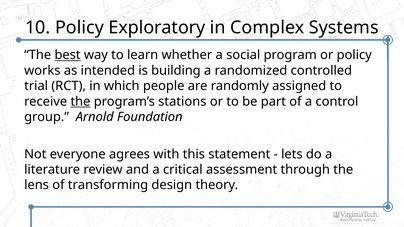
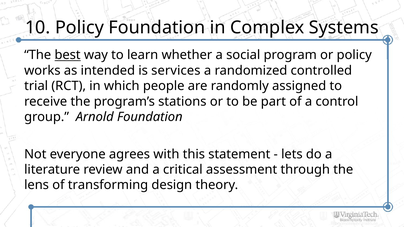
Policy Exploratory: Exploratory -> Foundation (157, 28)
building: building -> services (176, 71)
the underline: present -> none (80, 102)
